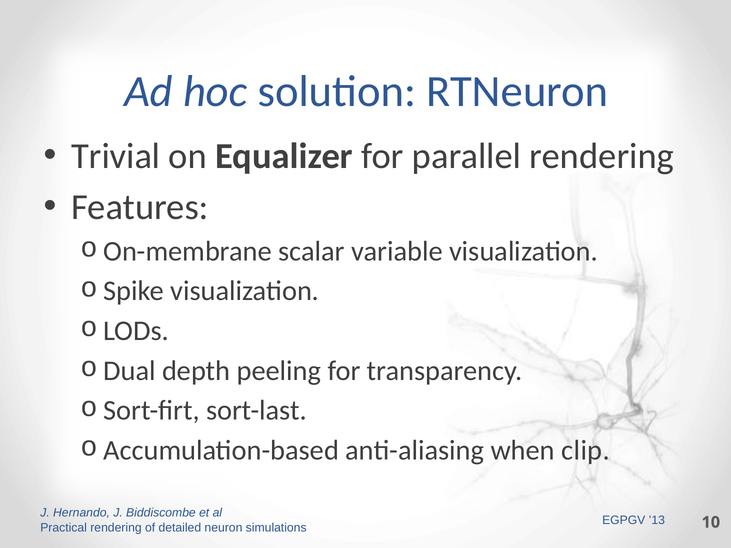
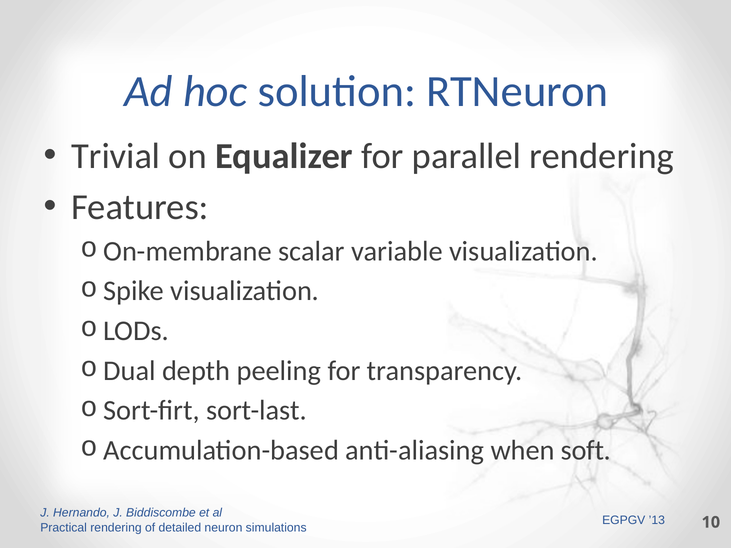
clip: clip -> soft (586, 451)
